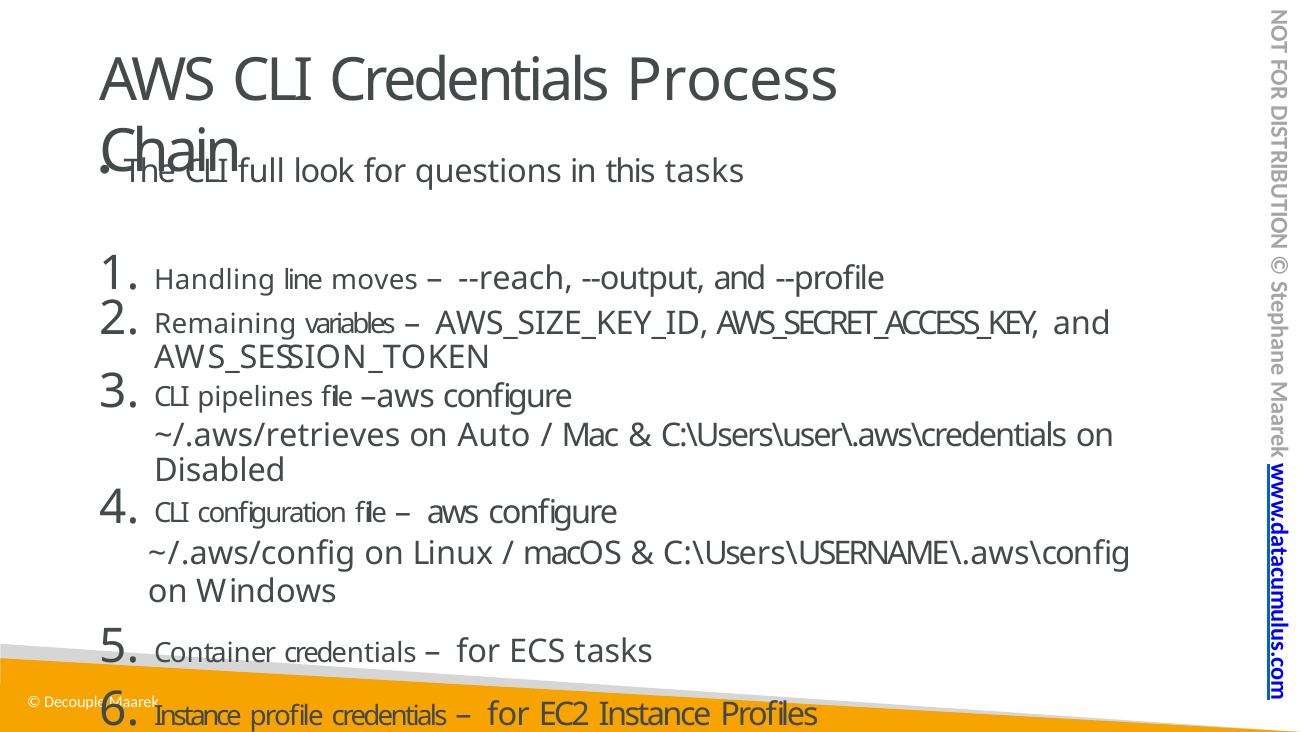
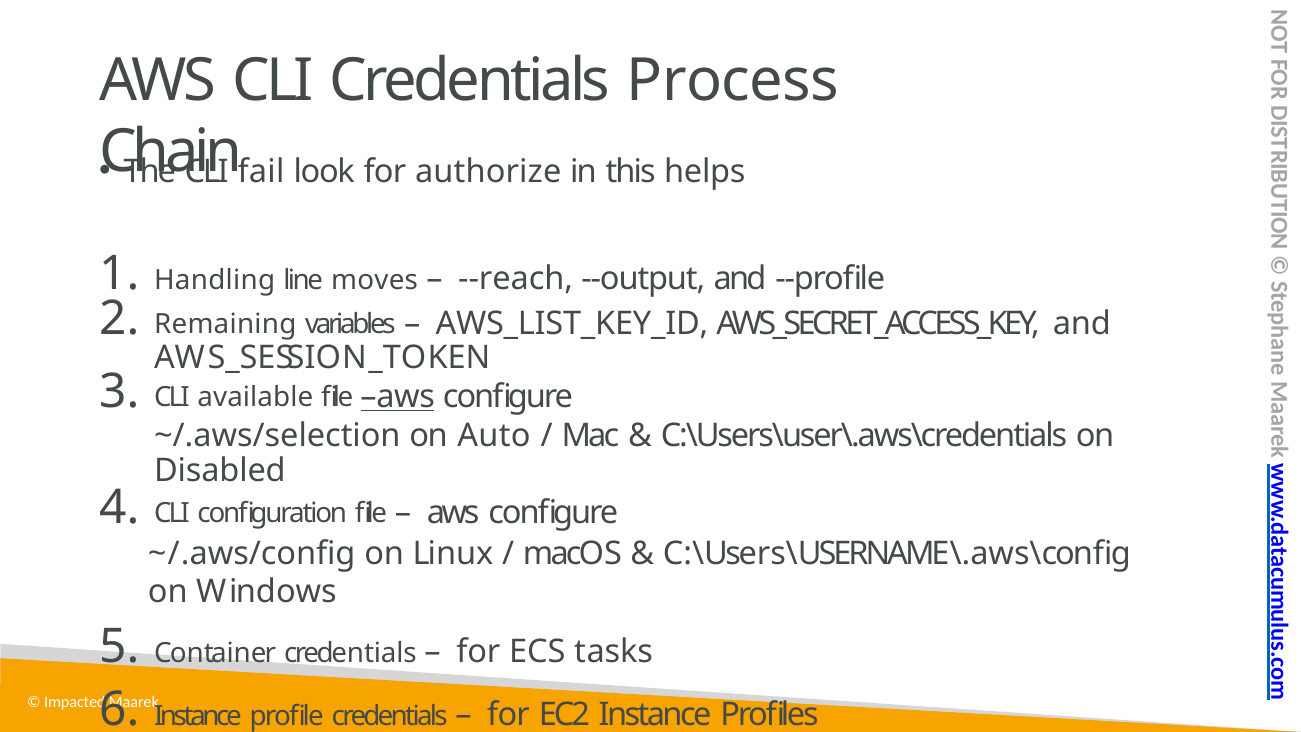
full: full -> fail (261, 171)
questions: questions -> authorize (488, 171)
this tasks: tasks -> helps (705, 171)
AWS_SIZE_KEY_ID: AWS_SIZE_KEY_ID -> AWS_LIST_KEY_ID (572, 324)
pipelines: pipelines -> available (255, 398)
aws underline: none -> present (398, 396)
~/.aws/retrieves: ~/.aws/retrieves -> ~/.aws/selection (277, 435)
Decouple: Decouple -> Impacted (75, 702)
